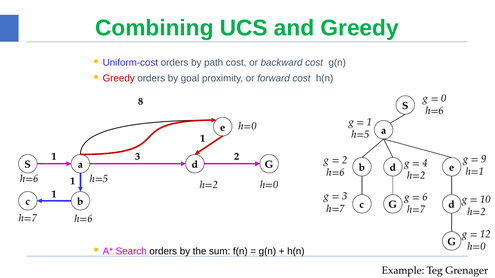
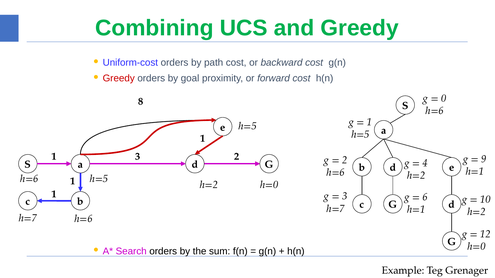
e h=0: h=0 -> h=5 (248, 126)
h=7: h=7 -> h=1 (416, 210)
